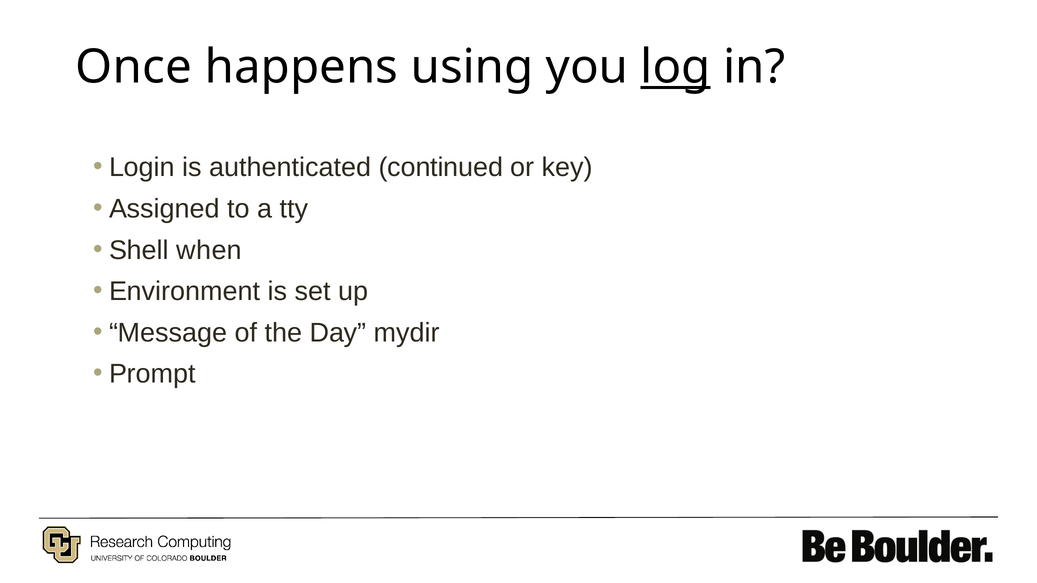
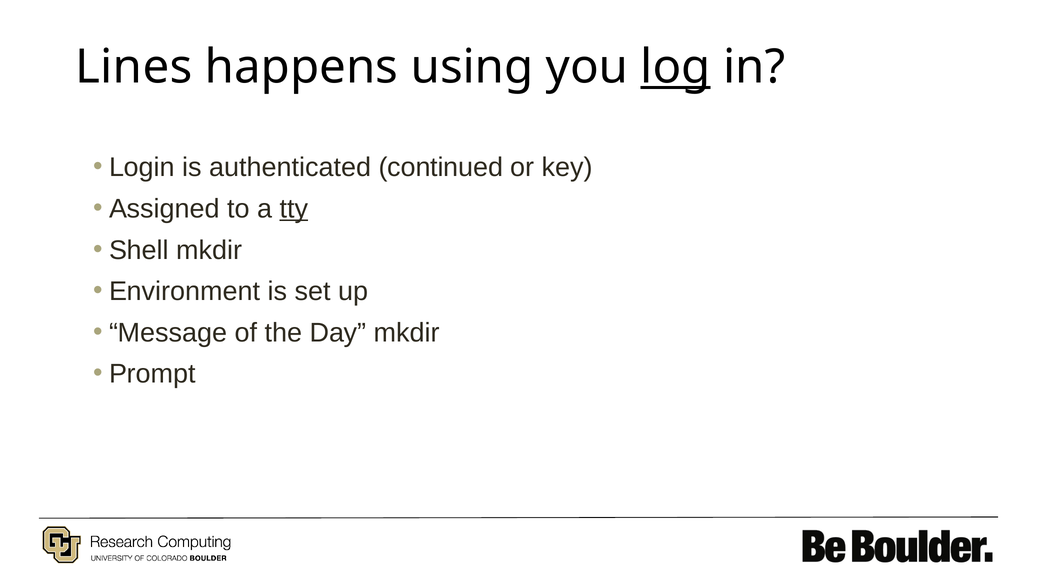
Once: Once -> Lines (134, 67)
tty underline: none -> present (294, 209)
Shell when: when -> mkdir (209, 250)
Day mydir: mydir -> mkdir (407, 333)
